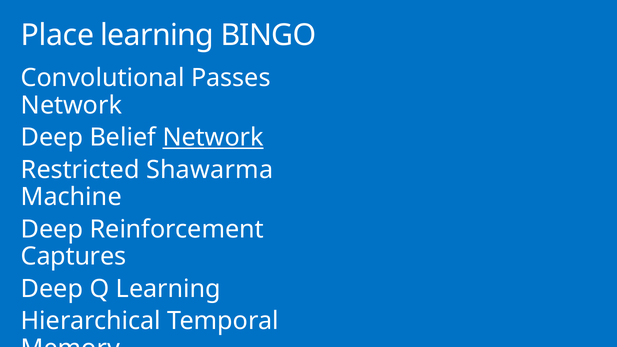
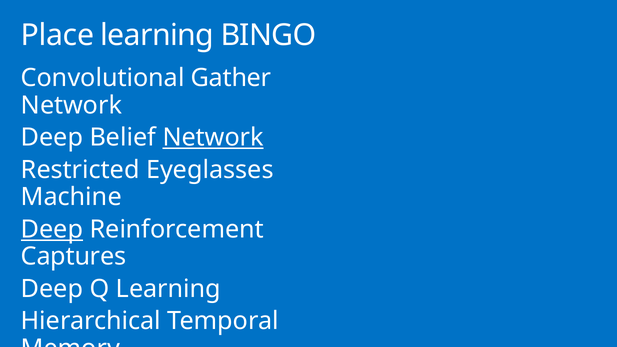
Passes: Passes -> Gather (231, 78)
Shawarma: Shawarma -> Eyeglasses (210, 170)
Deep underline: none -> present (52, 229)
